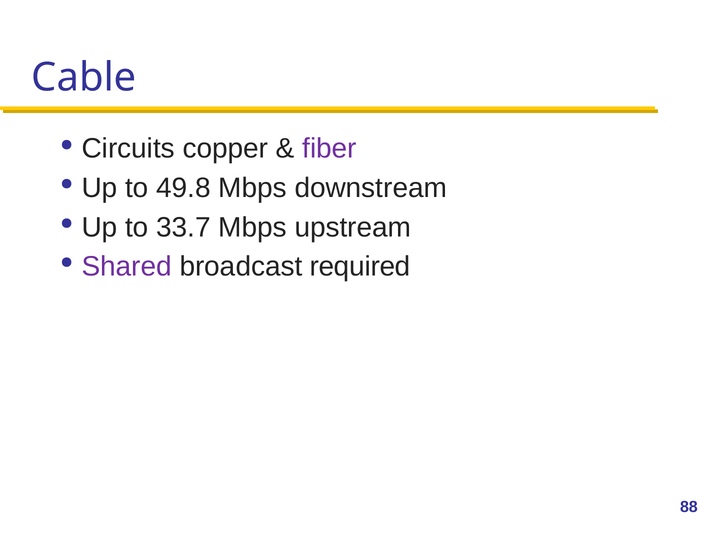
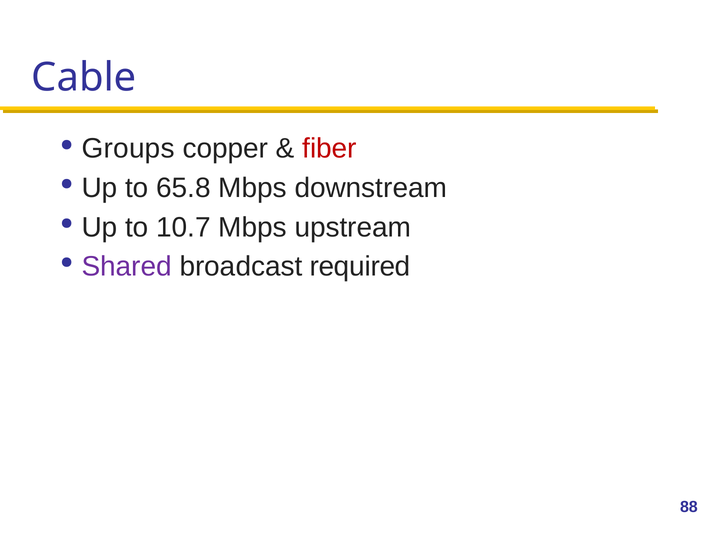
Circuits: Circuits -> Groups (128, 149)
fiber colour: purple -> red (330, 149)
49.8: 49.8 -> 65.8 (183, 188)
33.7: 33.7 -> 10.7 (183, 227)
